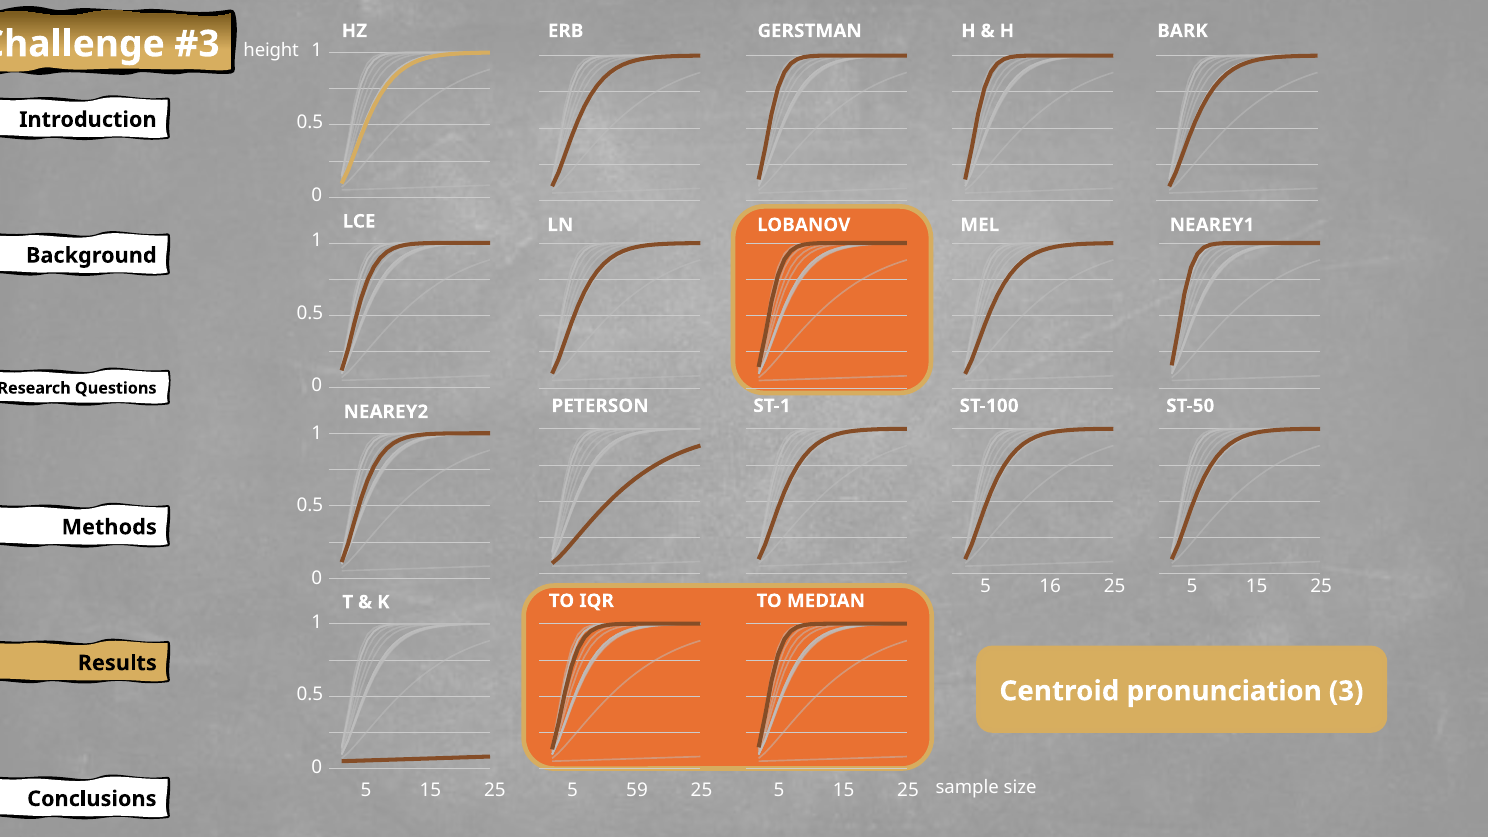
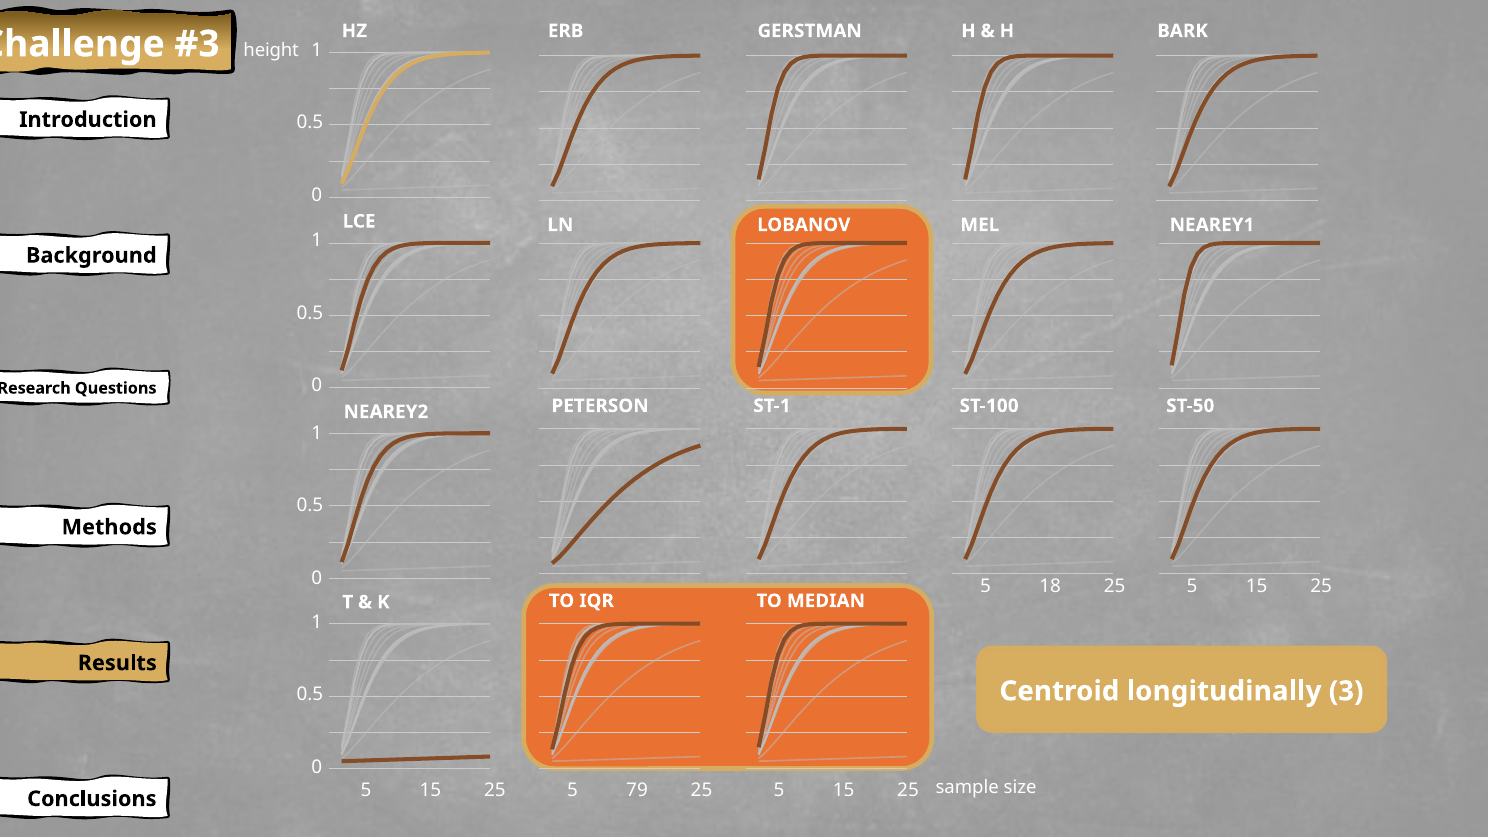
16: 16 -> 18 (1050, 586)
pronunciation: pronunciation -> longitudinally (1224, 691)
59: 59 -> 79 (637, 790)
